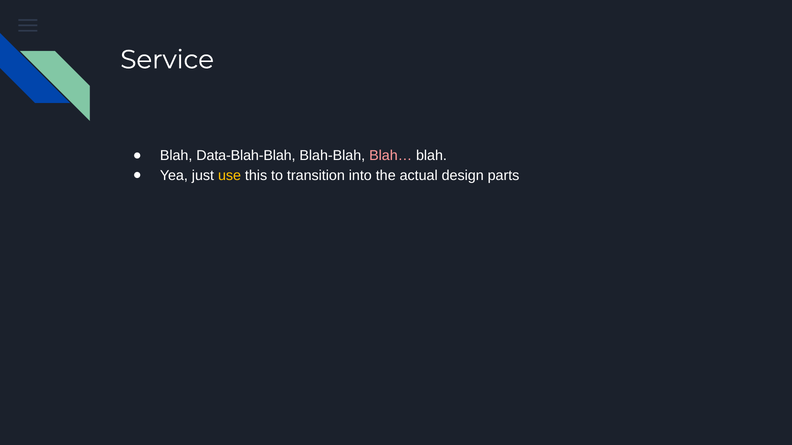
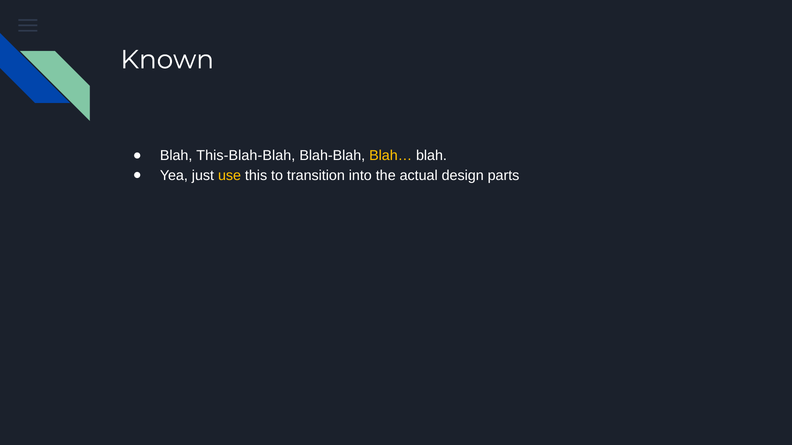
Service: Service -> Known (167, 60)
Data-Blah-Blah: Data-Blah-Blah -> This-Blah-Blah (246, 156)
Blah… colour: pink -> yellow (391, 156)
